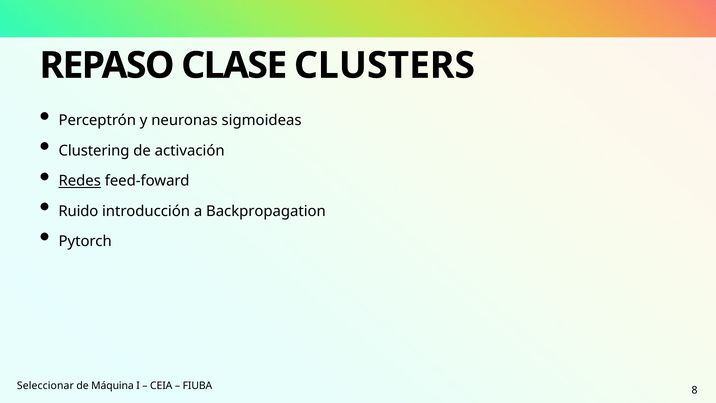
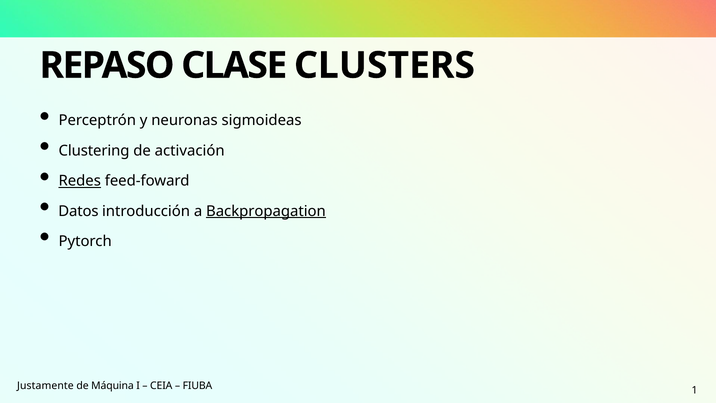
Ruido: Ruido -> Datos (78, 211)
Backpropagation underline: none -> present (266, 211)
Seleccionar: Seleccionar -> Justamente (45, 386)
8: 8 -> 1 (695, 390)
